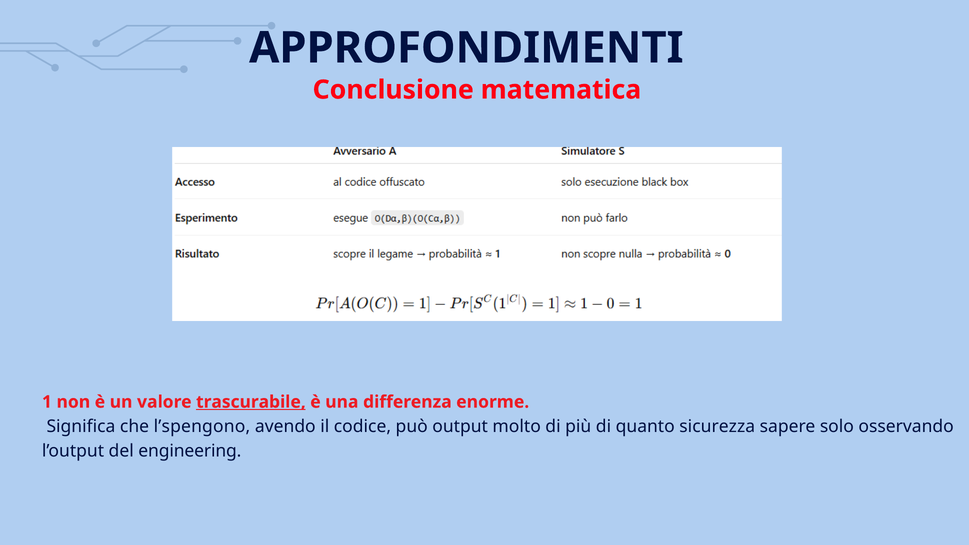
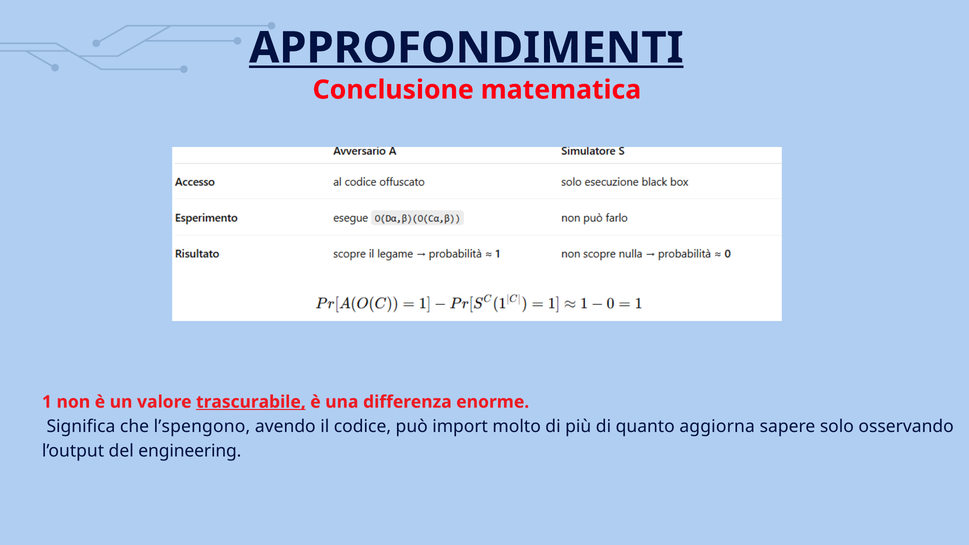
APPROFONDIMENTI underline: none -> present (466, 48)
output: output -> import (460, 427)
sicurezza: sicurezza -> aggiorna (717, 427)
